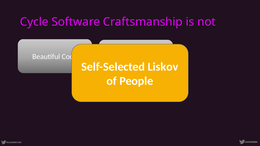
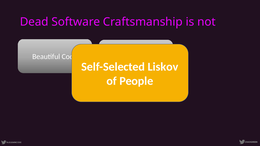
Cycle: Cycle -> Dead (34, 22)
